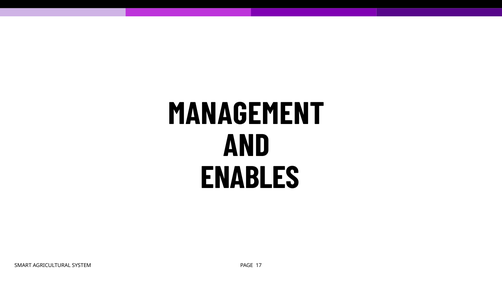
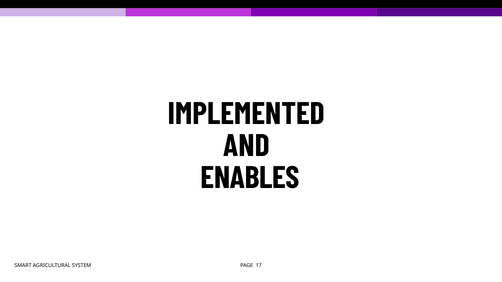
MANAGEMENT: MANAGEMENT -> IMPLEMENTED (246, 114)
